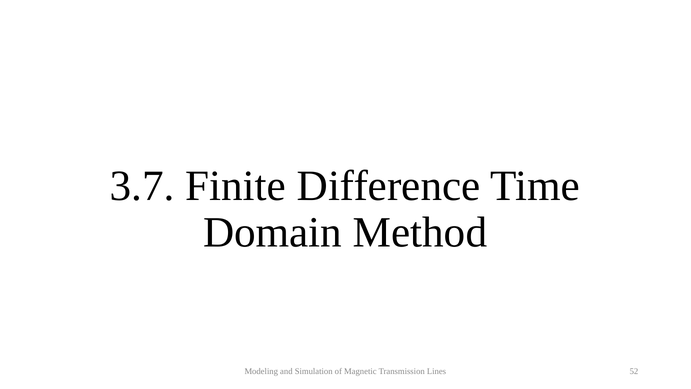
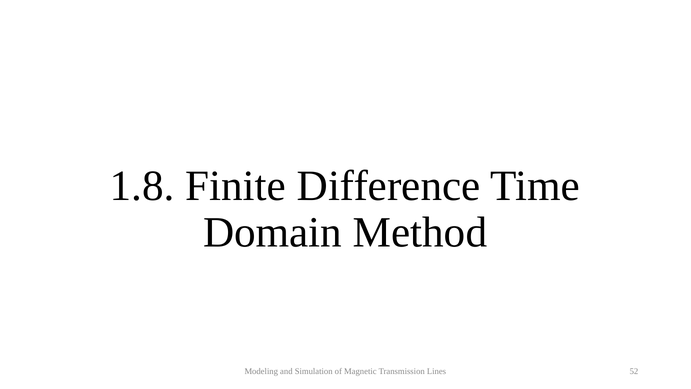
3.7: 3.7 -> 1.8 (142, 186)
